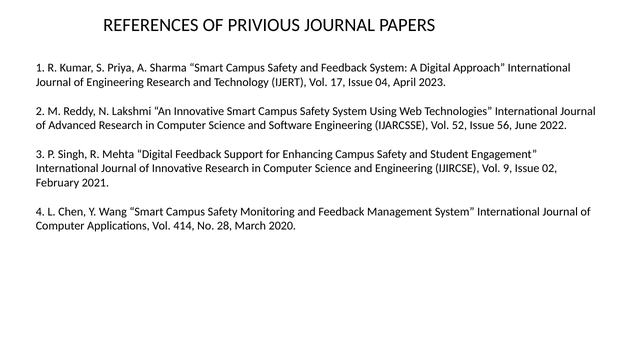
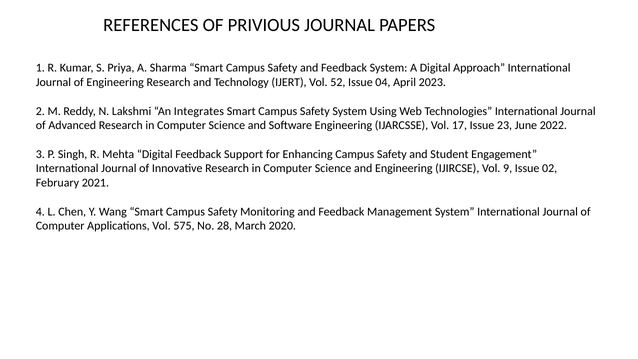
17: 17 -> 52 (338, 82)
An Innovative: Innovative -> Integrates (199, 111)
52: 52 -> 17 (459, 125)
56: 56 -> 23 (505, 125)
414: 414 -> 575 (184, 226)
